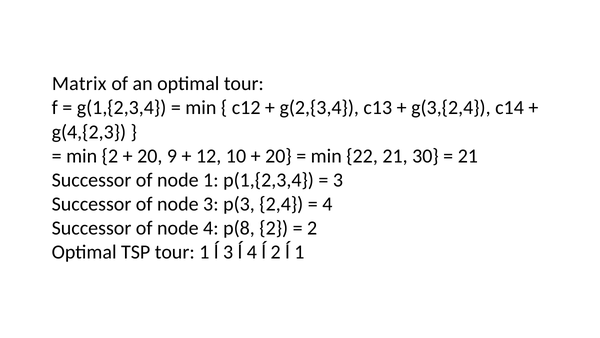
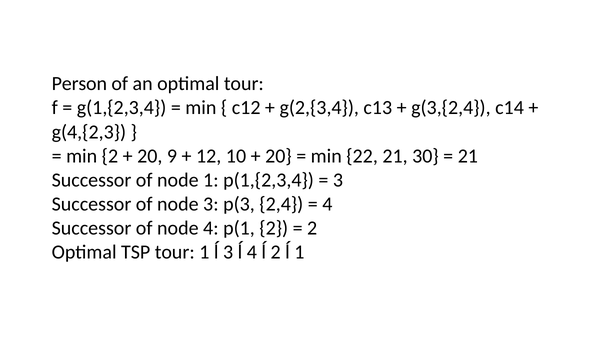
Matrix: Matrix -> Person (79, 84)
p(8: p(8 -> p(1 (239, 228)
